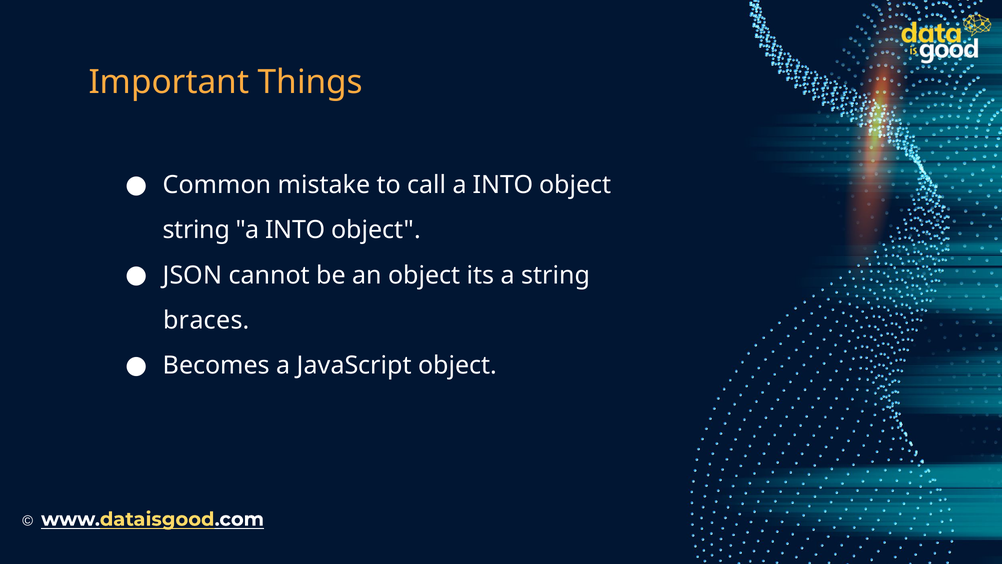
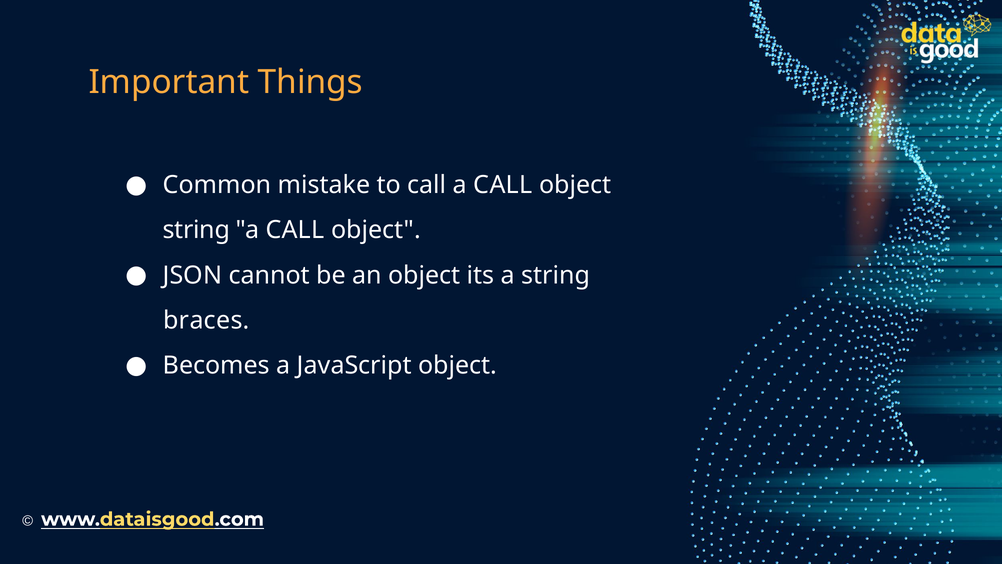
call a INTO: INTO -> CALL (503, 185)
INTO: INTO -> CALL (295, 230)
